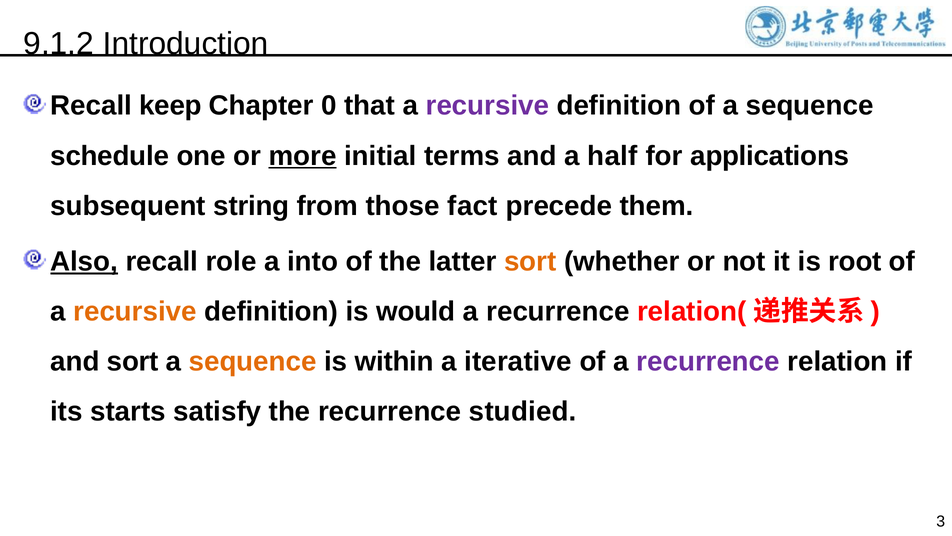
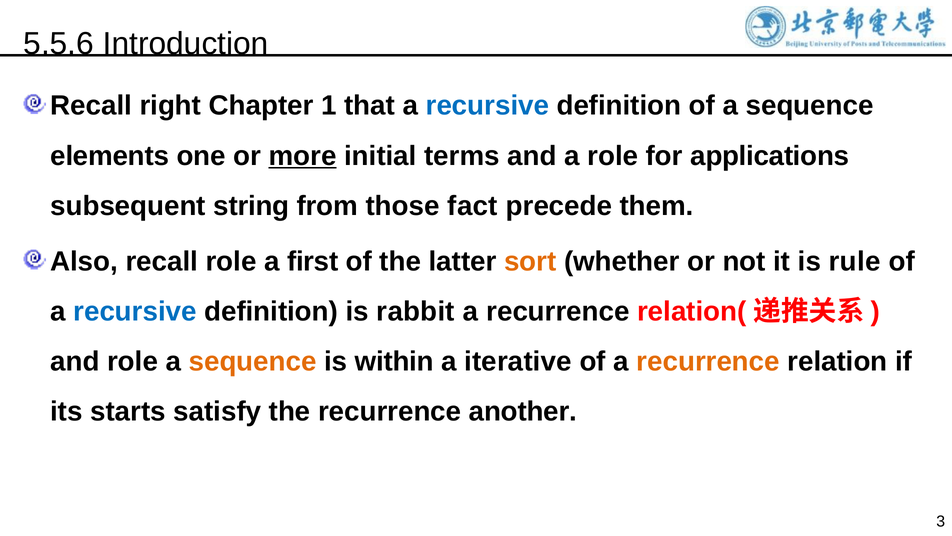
9.1.2: 9.1.2 -> 5.5.6 (59, 44)
keep: keep -> right (170, 106)
0: 0 -> 1 (329, 106)
recursive colour: purple -> blue (487, 106)
schedule: schedule -> elements (110, 156)
a half: half -> role (613, 156)
Also underline: present -> none (84, 261)
into: into -> first (313, 261)
root: root -> rule (855, 261)
recursive colour: orange -> blue (135, 311)
would: would -> rabbit (416, 311)
and sort: sort -> role (133, 361)
recurrence colour: purple -> orange (708, 361)
studied: studied -> another (523, 411)
